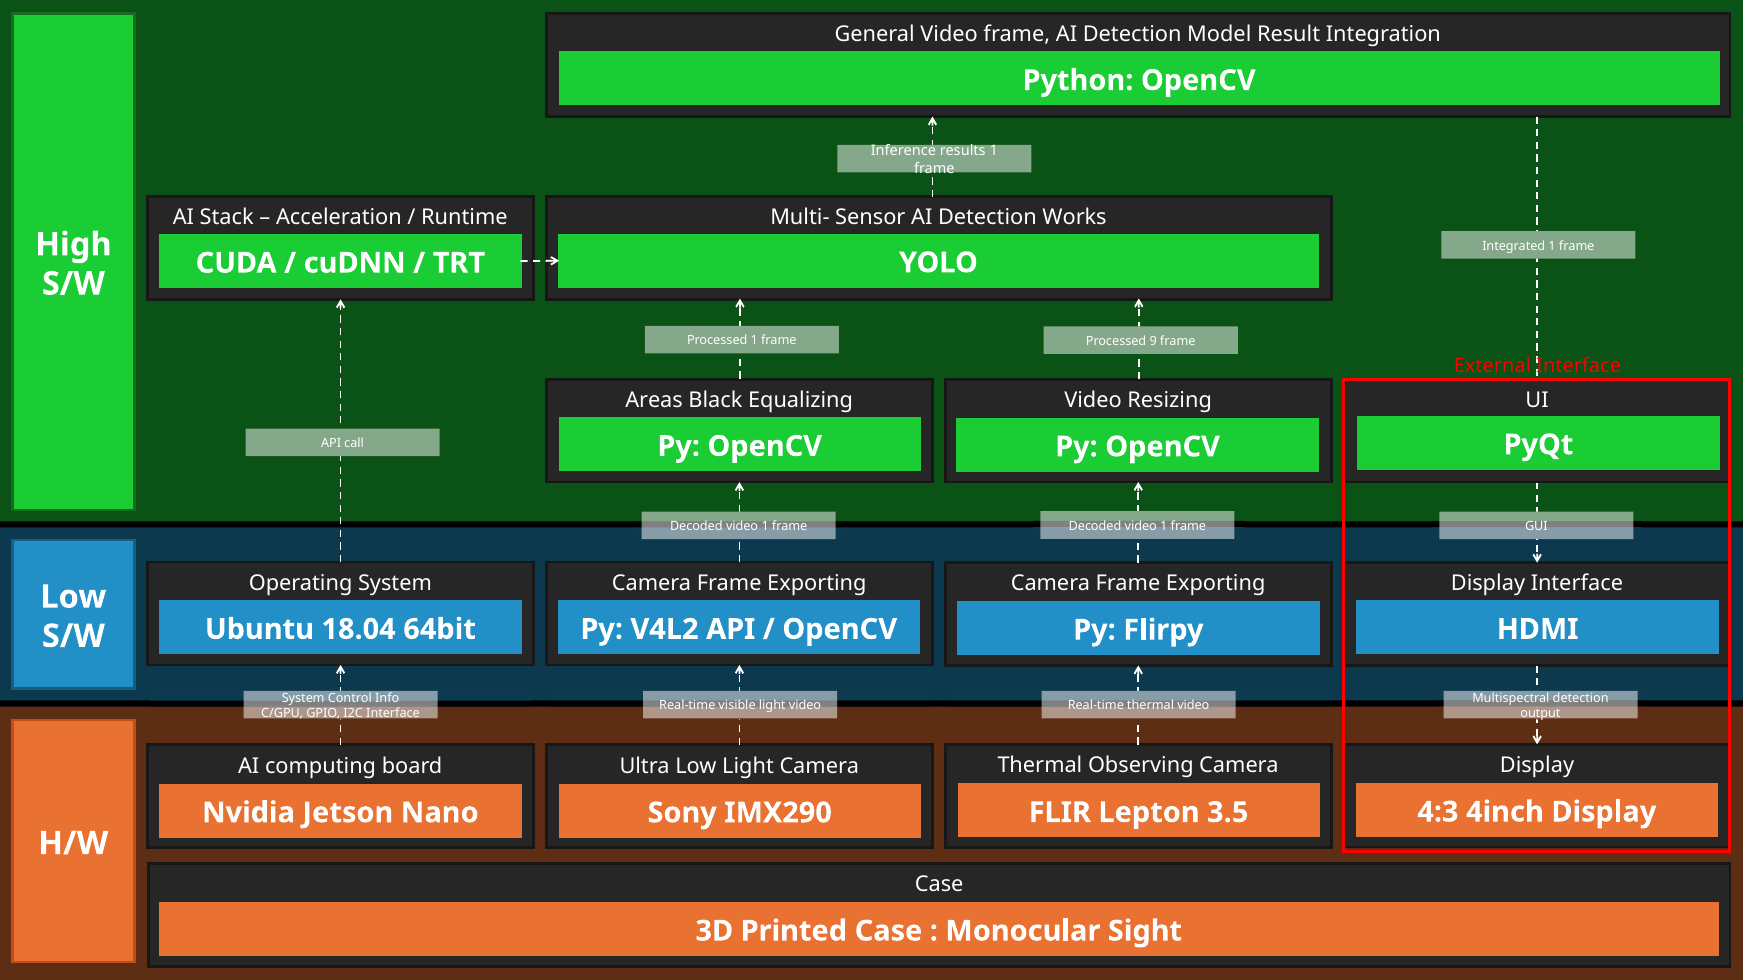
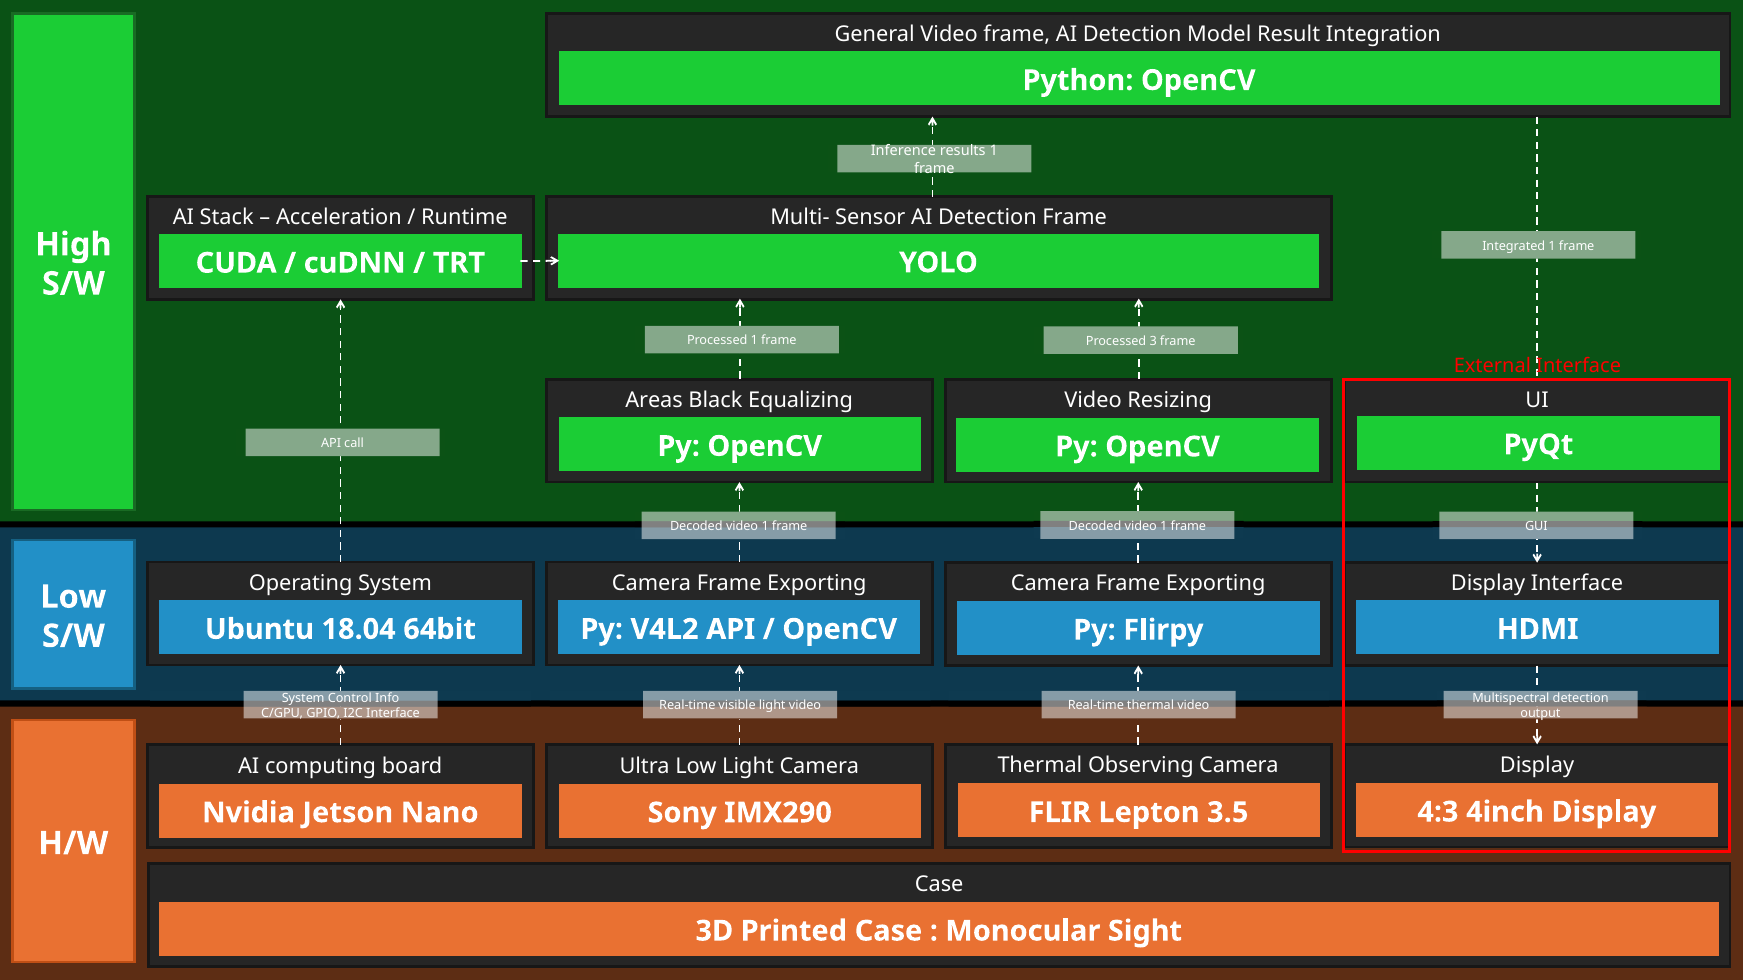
Detection Works: Works -> Frame (1075, 218)
9: 9 -> 3 (1153, 341)
